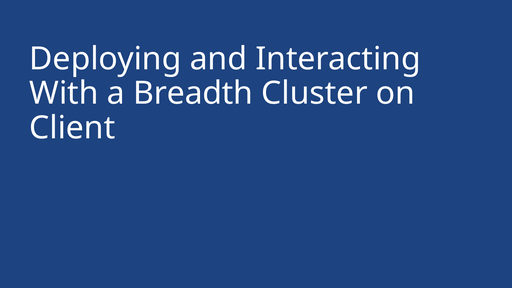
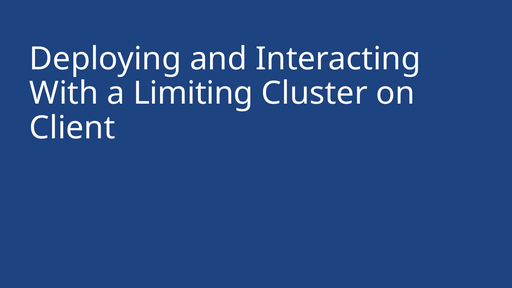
Breadth: Breadth -> Limiting (193, 93)
